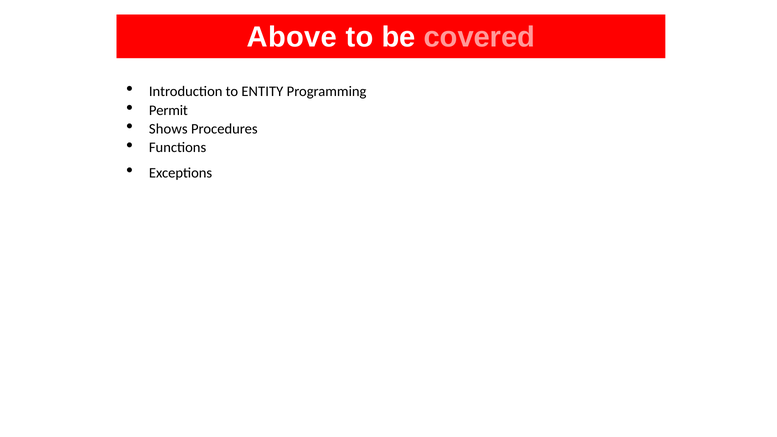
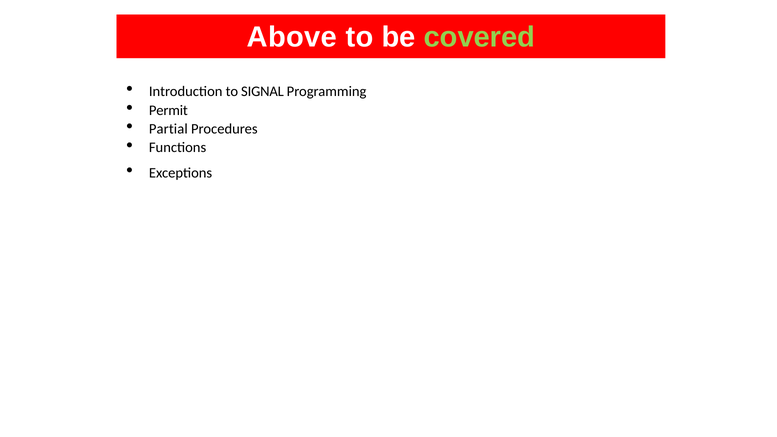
covered colour: pink -> light green (479, 37)
ENTITY: ENTITY -> SIGNAL (262, 92)
Shows: Shows -> Partial (168, 129)
